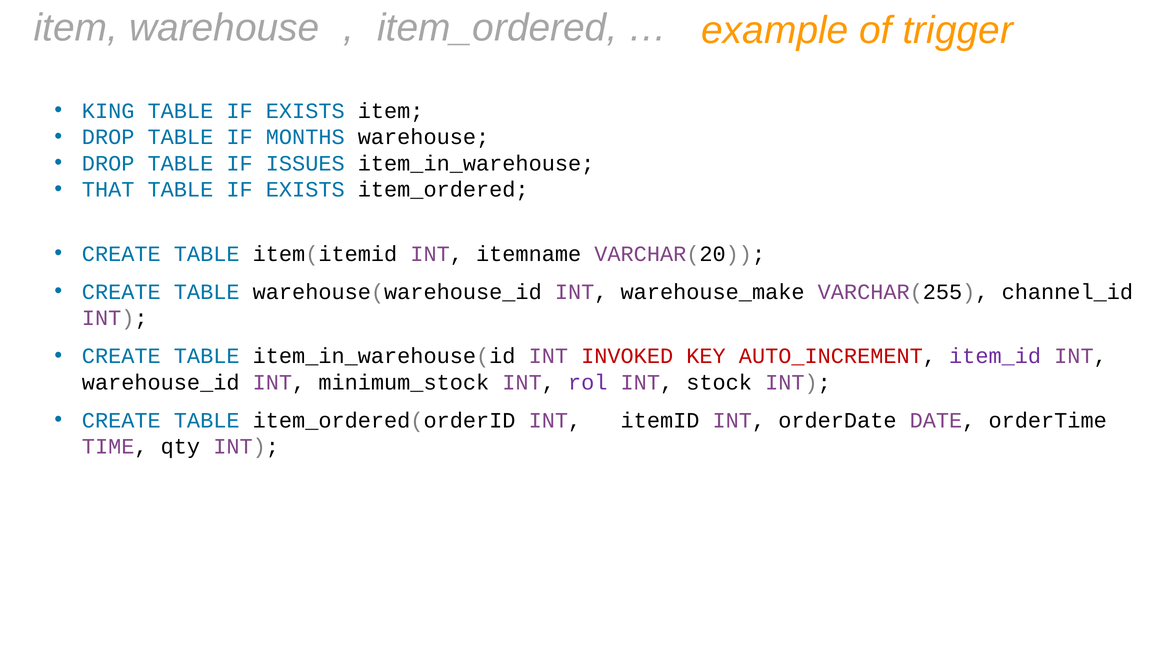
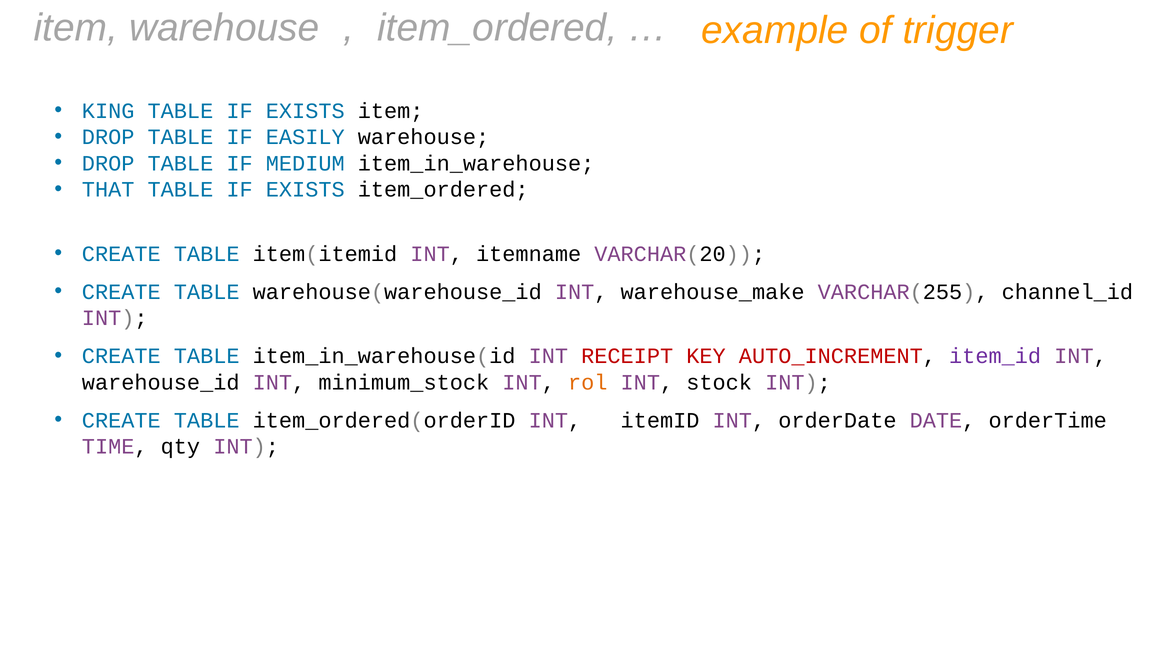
MONTHS: MONTHS -> EASILY (305, 137)
ISSUES: ISSUES -> MEDIUM (305, 163)
INVOKED: INVOKED -> RECEIPT (627, 356)
rol colour: purple -> orange (588, 382)
